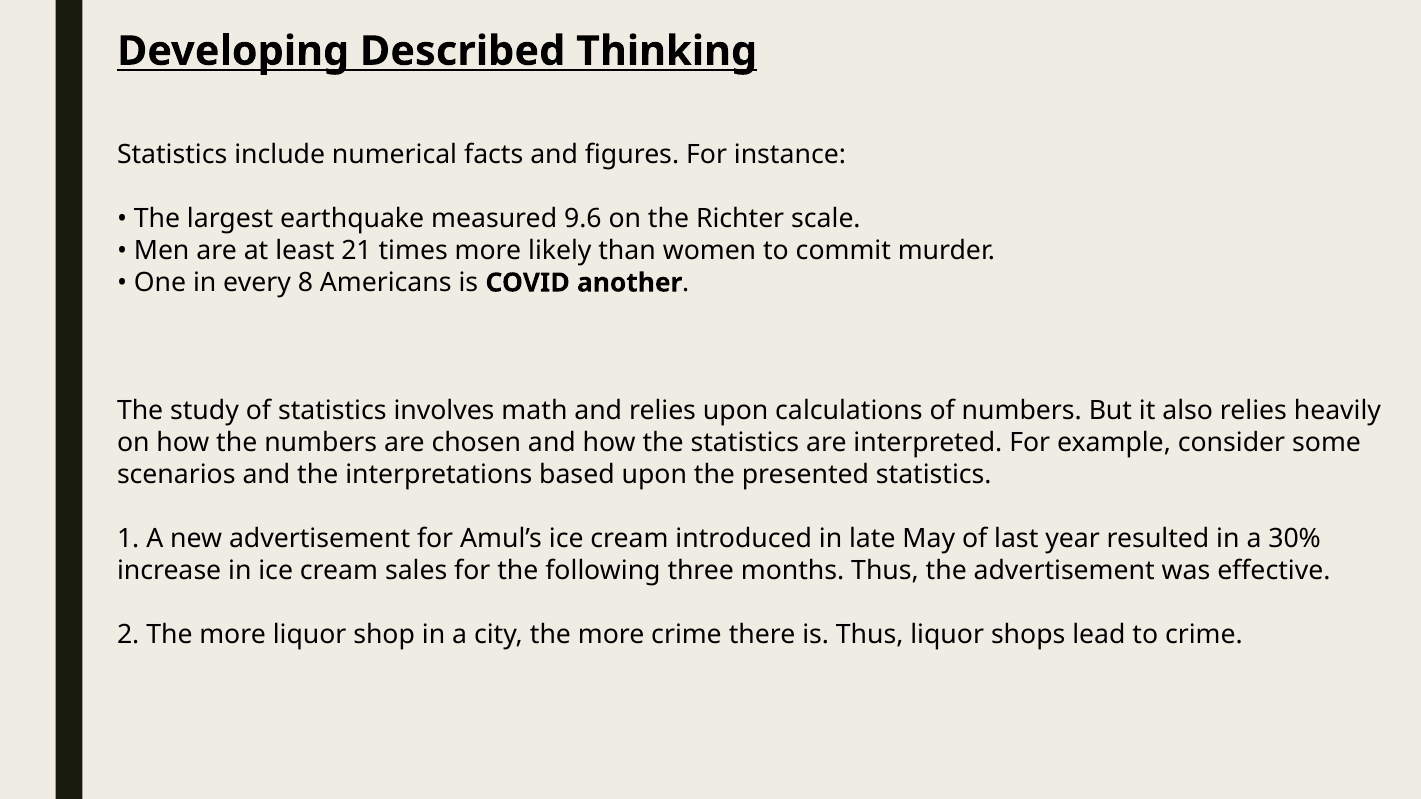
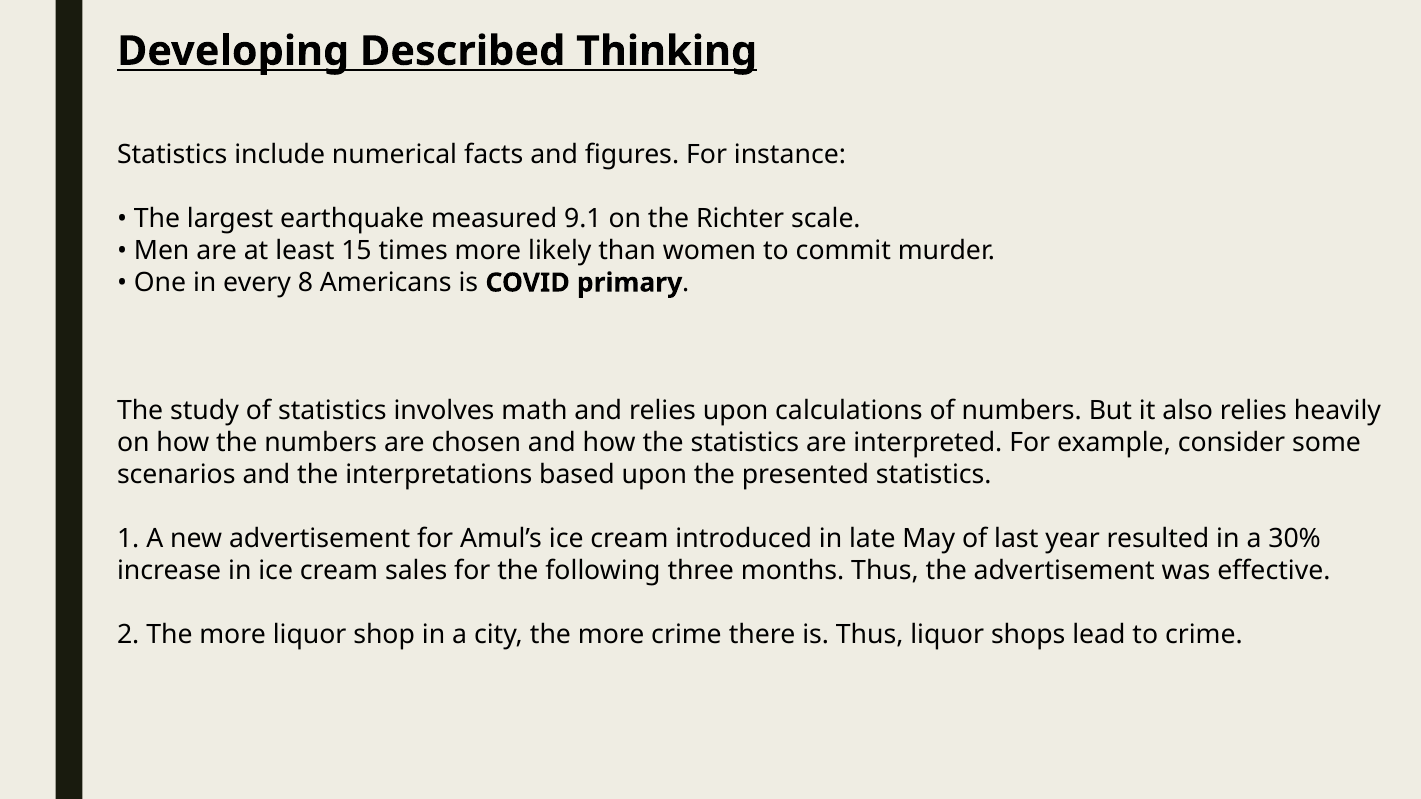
9.6: 9.6 -> 9.1 (583, 219)
21: 21 -> 15 (356, 251)
another: another -> primary (630, 283)
